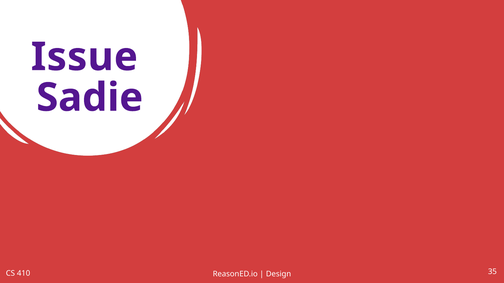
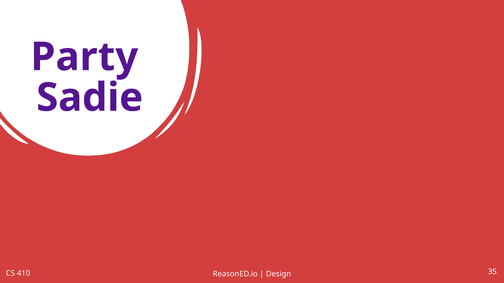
Issue: Issue -> Party (84, 57)
